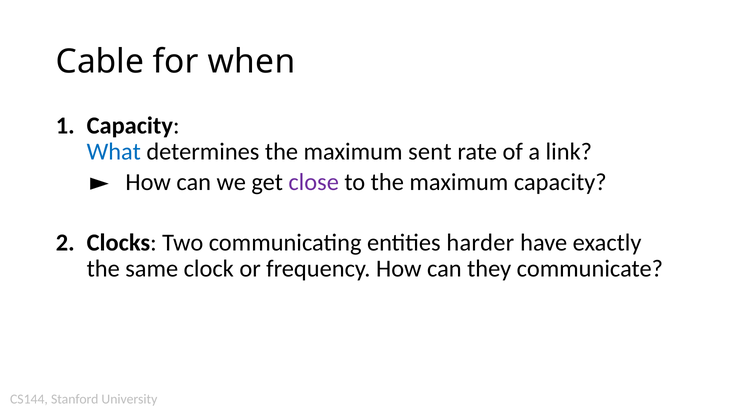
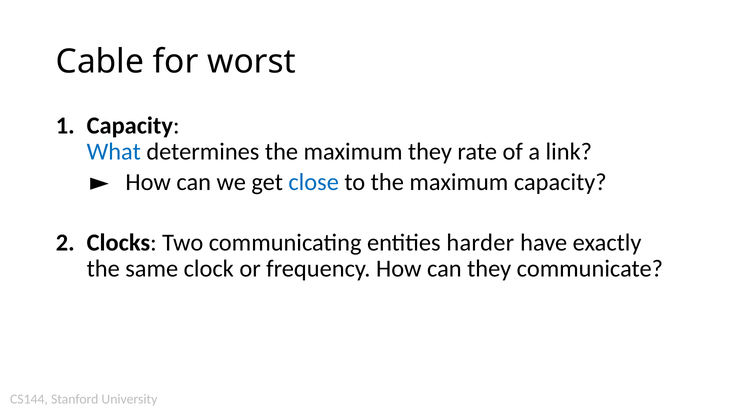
when: when -> worst (252, 61)
maximum sent: sent -> they (430, 152)
close colour: purple -> blue (314, 182)
